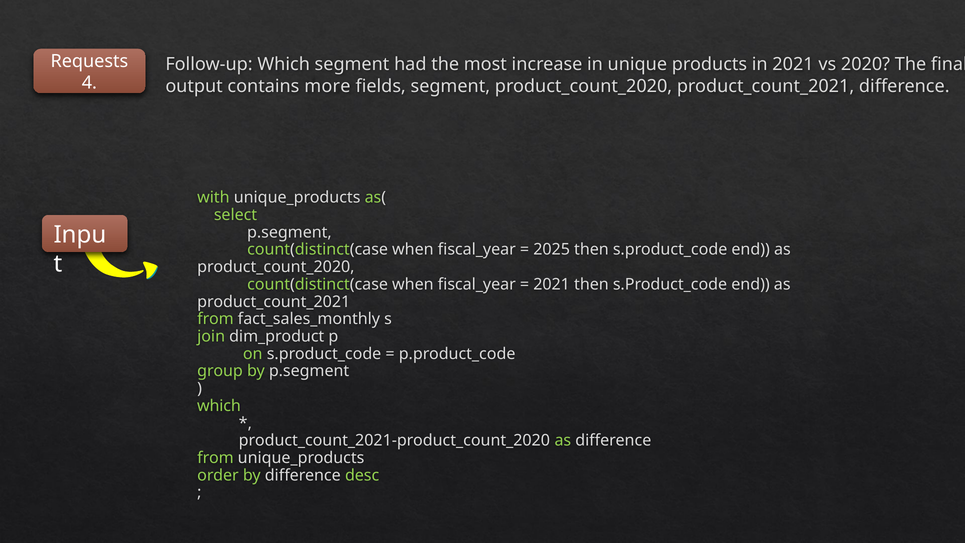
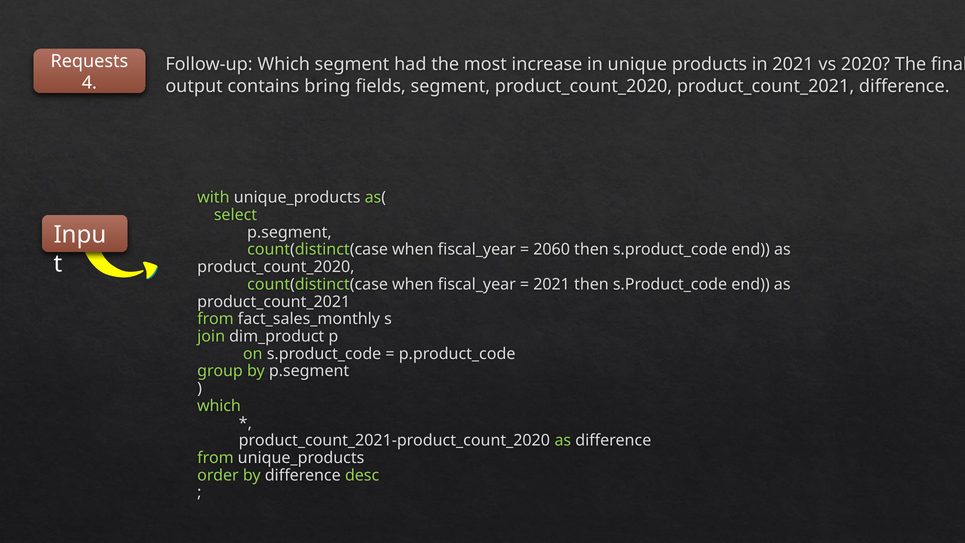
more: more -> bring (327, 86)
2025: 2025 -> 2060 (552, 250)
